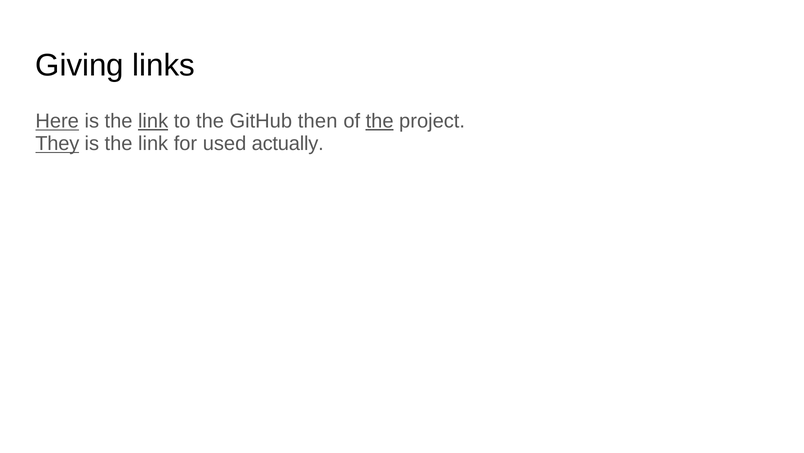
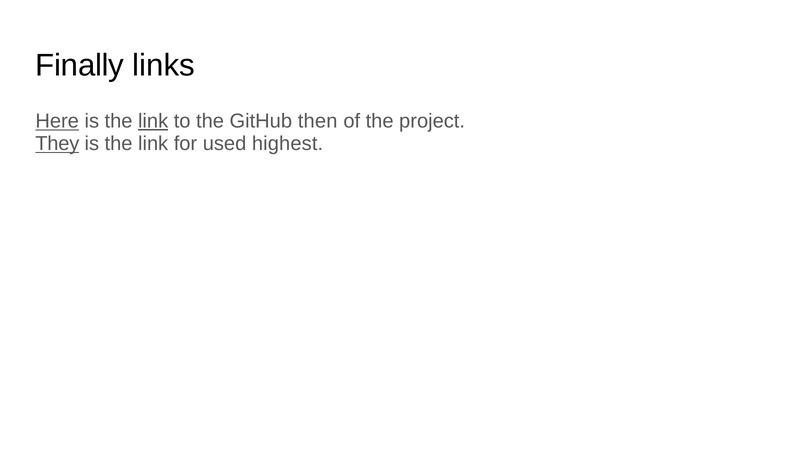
Giving: Giving -> Finally (80, 65)
the underline: present -> none (380, 121)
actually: actually -> highest (288, 143)
